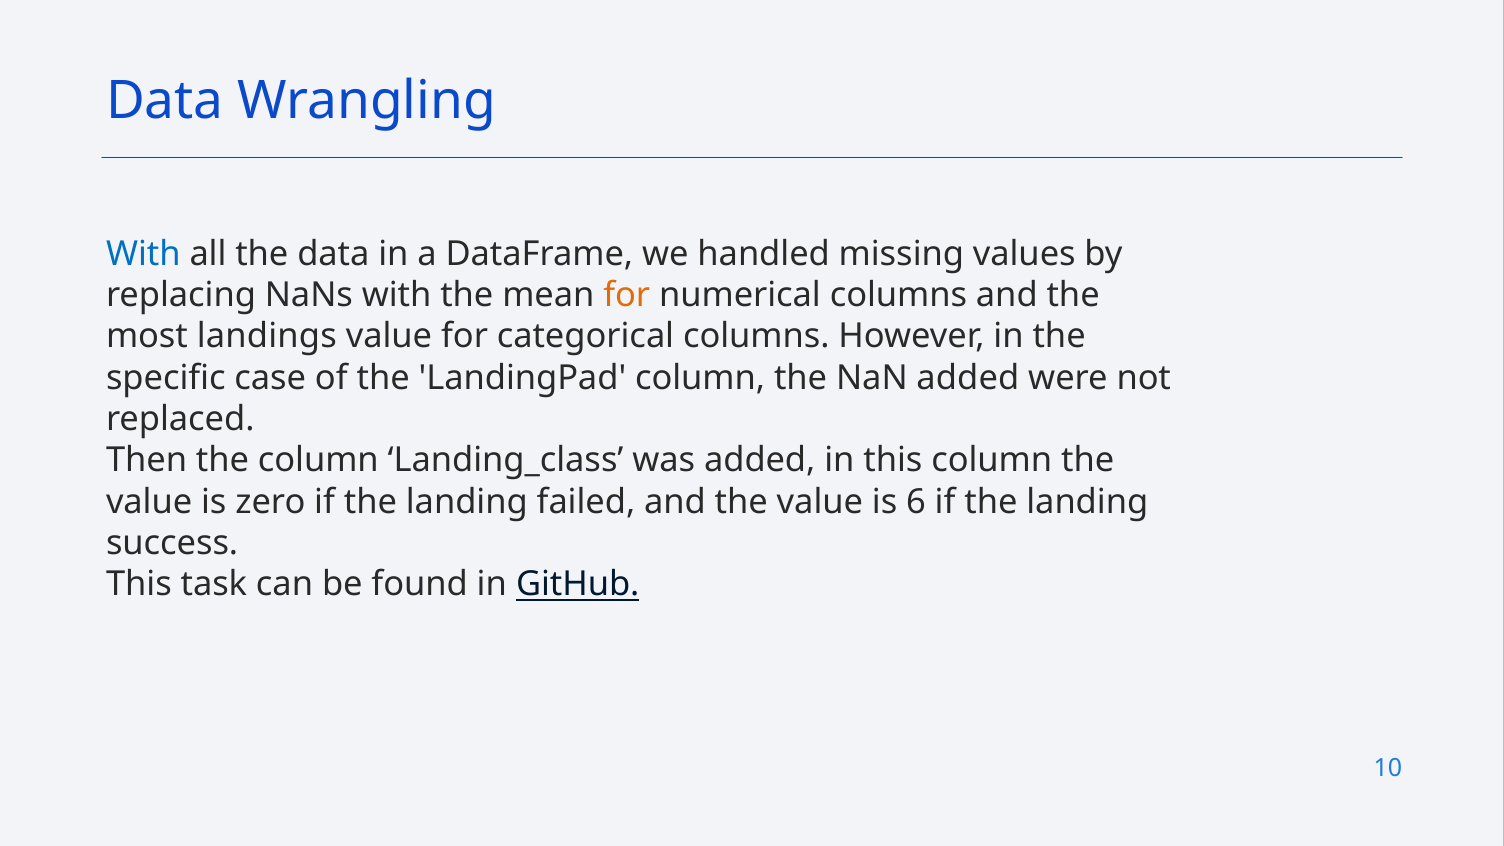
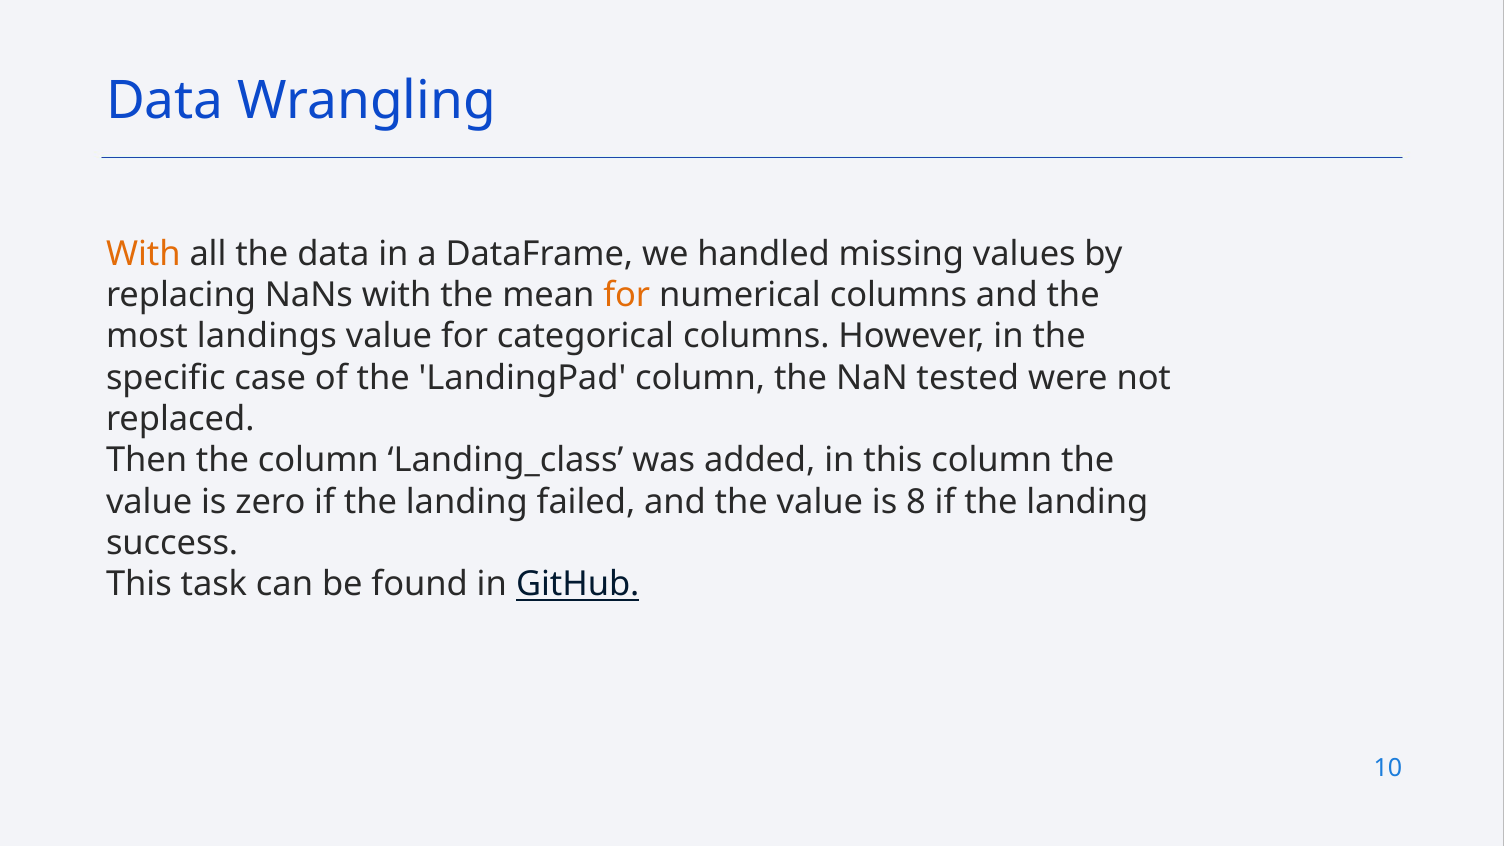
With colour: blue -> orange (143, 254)
NaN added: added -> tested (968, 378)
6: 6 -> 8 (916, 502)
